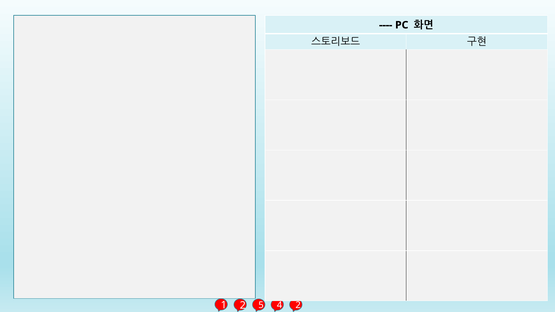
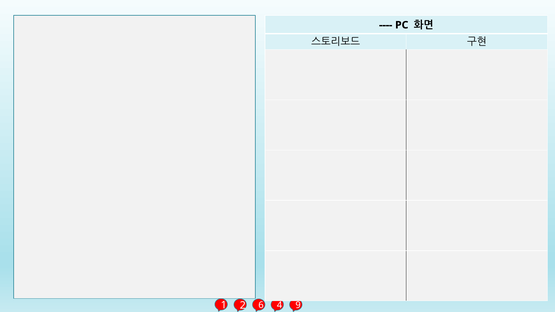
5: 5 -> 6 (261, 305)
4 2: 2 -> 9 (298, 305)
